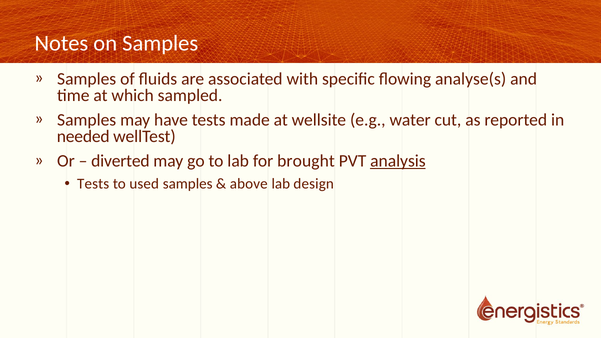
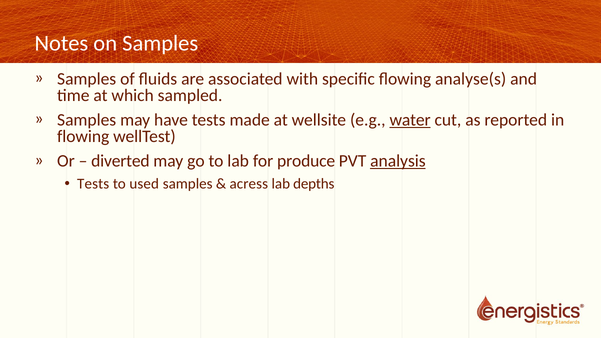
water underline: none -> present (410, 120)
needed: needed -> flowing (83, 137)
brought: brought -> produce (306, 161)
above: above -> acress (249, 184)
design: design -> depths (314, 184)
